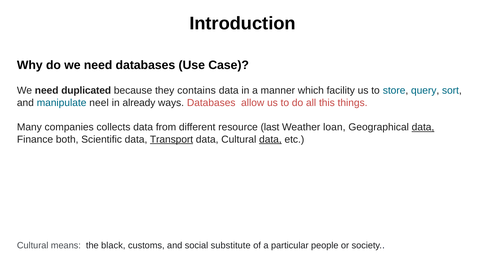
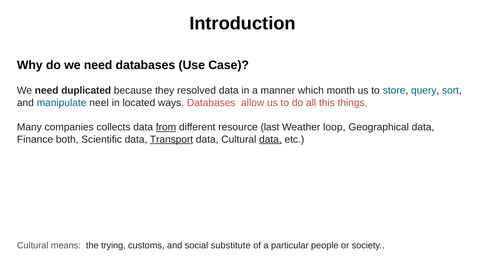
contains: contains -> resolved (197, 91)
facility: facility -> month (341, 91)
already: already -> located (139, 103)
from underline: none -> present (166, 127)
loan: loan -> loop (334, 127)
data underline: present -> none (423, 127)
black: black -> trying (113, 246)
